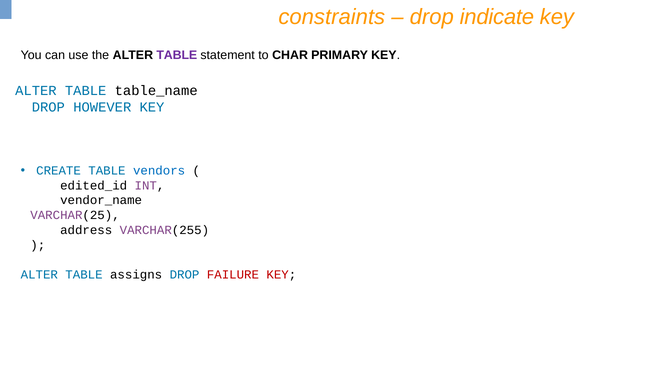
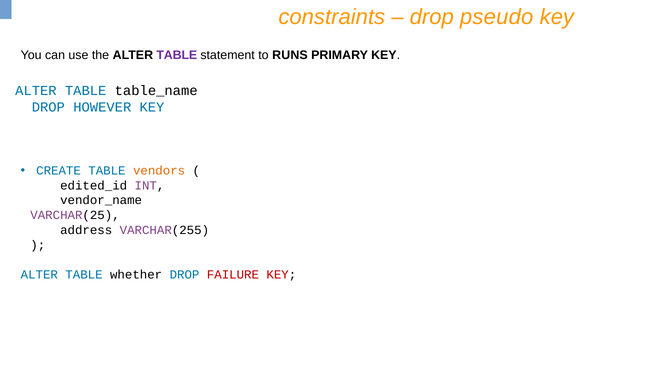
indicate: indicate -> pseudo (497, 17)
CHAR: CHAR -> RUNS (290, 55)
vendors colour: blue -> orange (159, 171)
assigns: assigns -> whether (136, 275)
